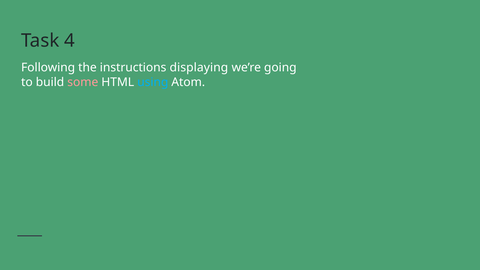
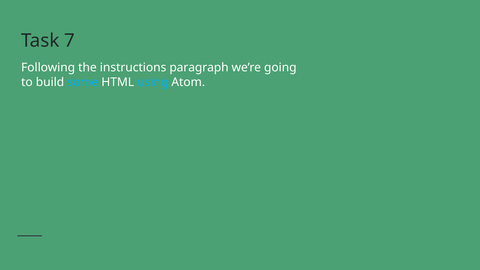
4: 4 -> 7 (70, 41)
displaying: displaying -> paragraph (199, 68)
some colour: pink -> light blue (83, 82)
